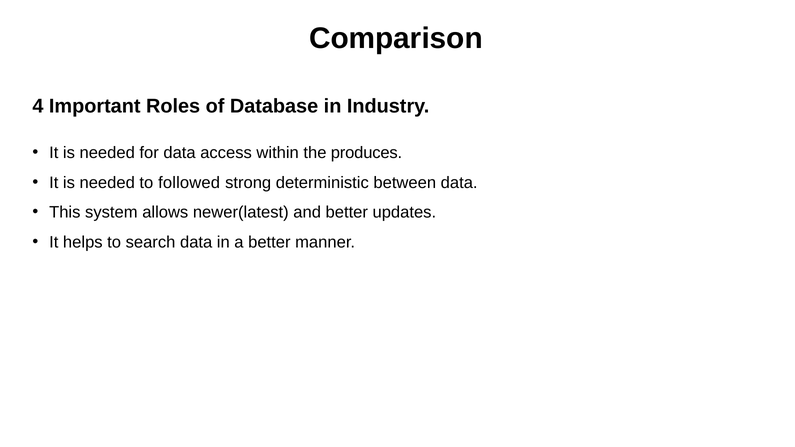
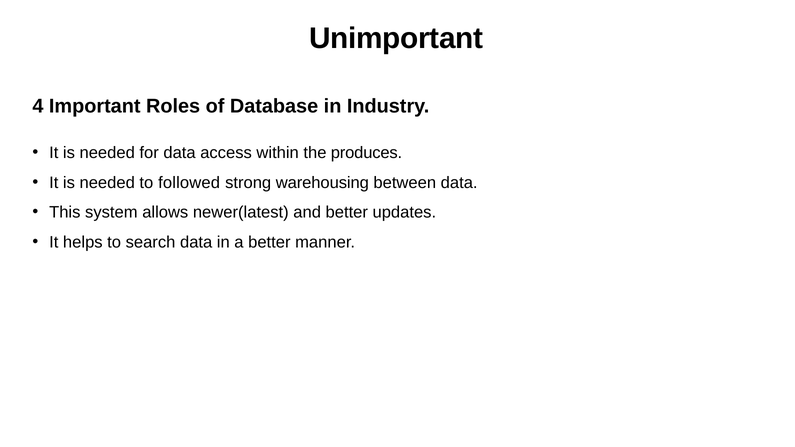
Comparison: Comparison -> Unimportant (396, 39)
deterministic: deterministic -> warehousing (322, 183)
